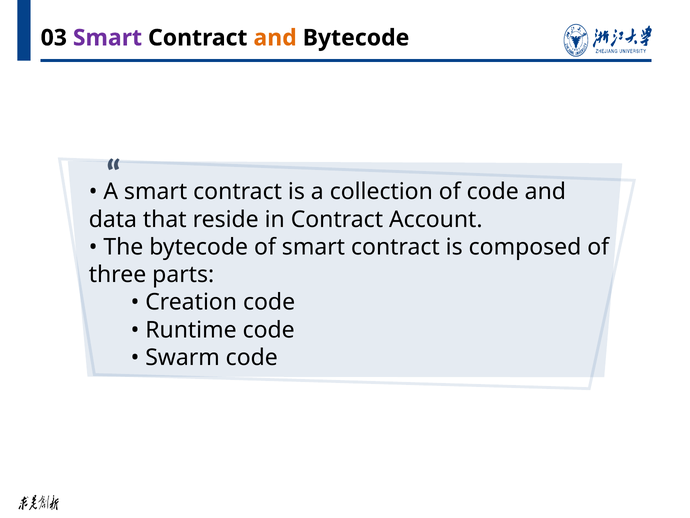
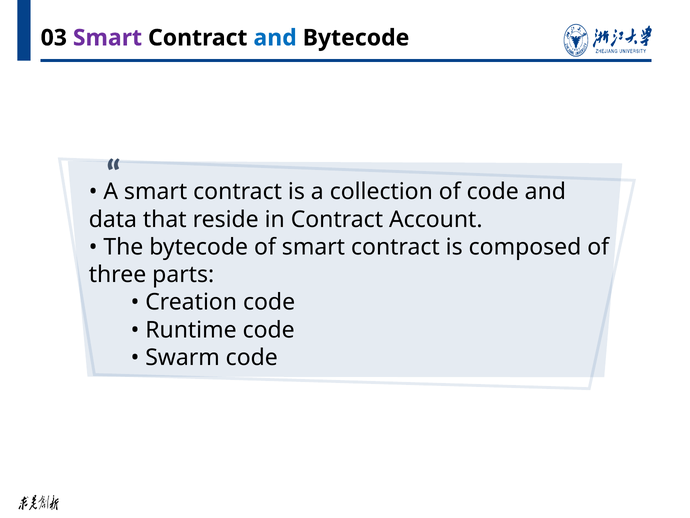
and colour: orange -> blue (275, 38)
